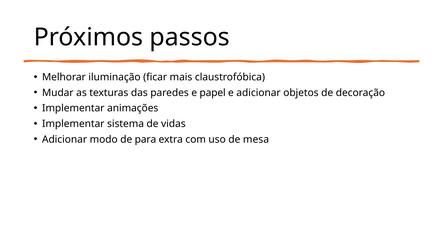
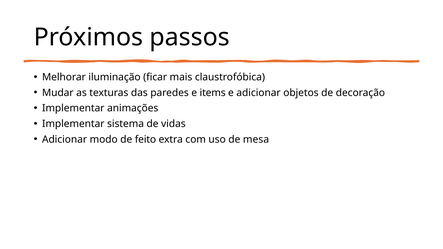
papel: papel -> items (213, 93)
para: para -> feito (145, 139)
